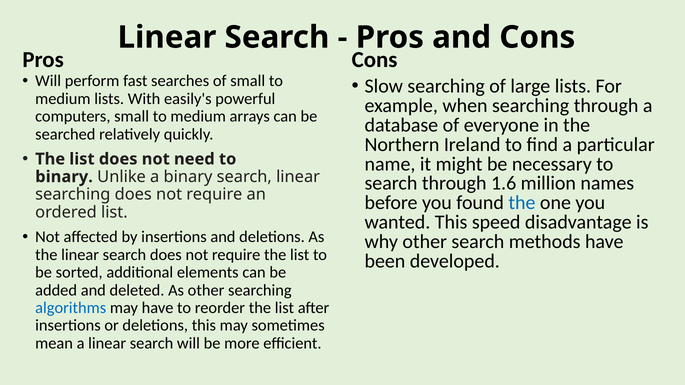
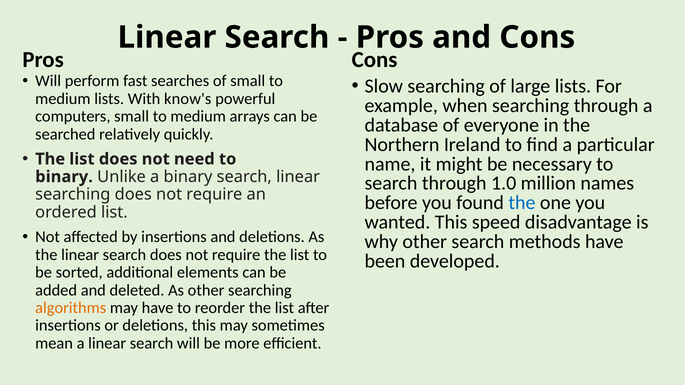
easily's: easily's -> know's (188, 99)
1.6: 1.6 -> 1.0 (504, 184)
algorithms colour: blue -> orange (71, 308)
